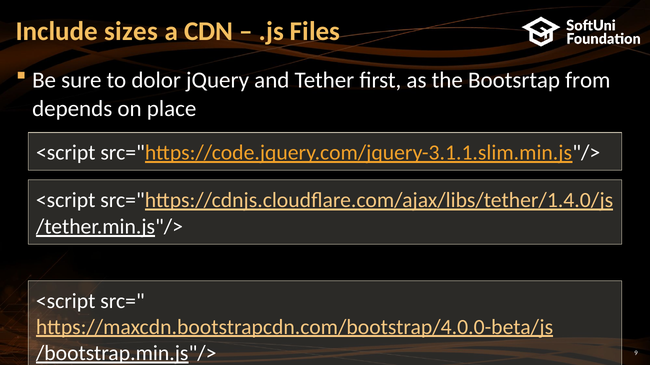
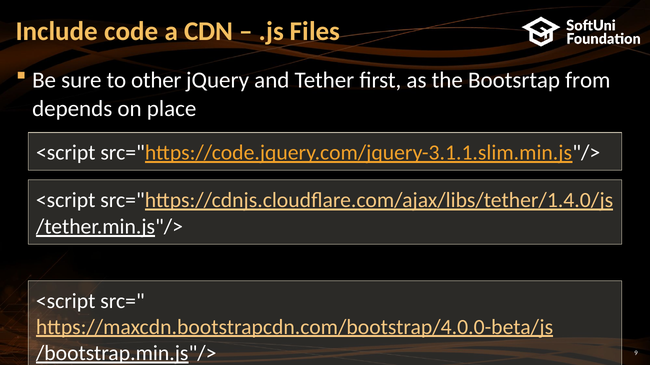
sizes: sizes -> code (131, 32)
dolor: dolor -> other (156, 80)
